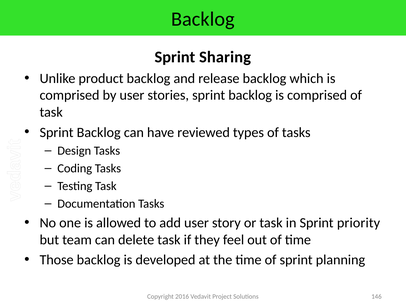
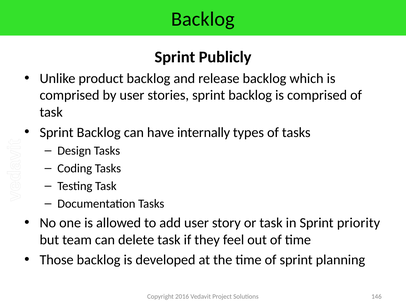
Sharing: Sharing -> Publicly (225, 57)
reviewed: reviewed -> internally (204, 132)
